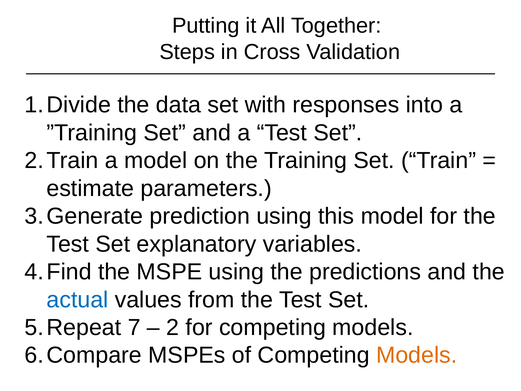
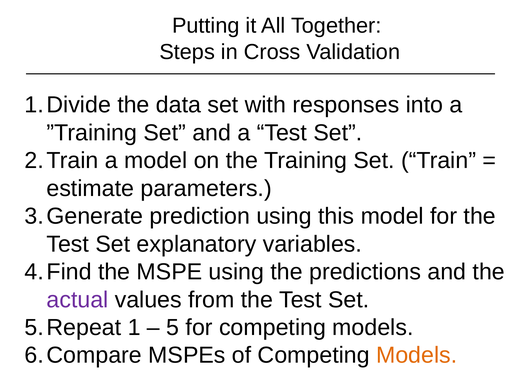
actual colour: blue -> purple (77, 300)
7: 7 -> 1 (134, 327)
2: 2 -> 5 (173, 327)
